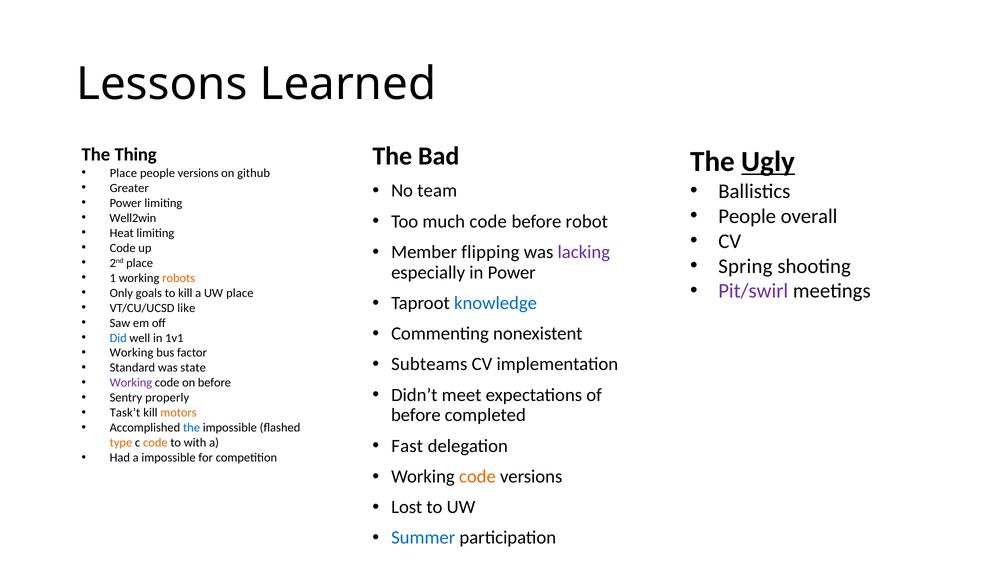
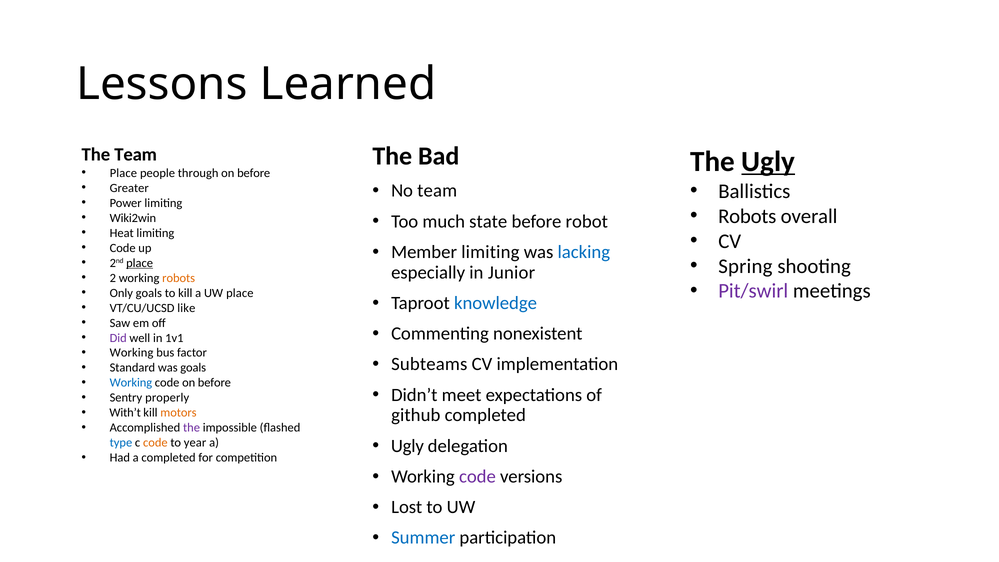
The Thing: Thing -> Team (136, 155)
people versions: versions -> through (198, 173)
github: github -> before (254, 173)
People: People -> Robots (747, 216)
Well2win: Well2win -> Wiki2win (133, 218)
much code: code -> state (488, 221)
Member flipping: flipping -> limiting (490, 252)
lacking colour: purple -> blue (584, 252)
place underline: none -> present (140, 263)
in Power: Power -> Junior (512, 272)
1: 1 -> 2 (113, 278)
Did colour: blue -> purple (118, 338)
was state: state -> goals (193, 368)
Working colour: purple -> blue (131, 383)
Task’t: Task’t -> With’t (125, 413)
before: before -> github (416, 415)
the colour: blue -> purple (192, 428)
Fast: Fast -> Ugly (407, 446)
type colour: orange -> blue (121, 443)
with: with -> year (195, 443)
a impossible: impossible -> completed (169, 458)
code colour: orange -> purple (477, 476)
